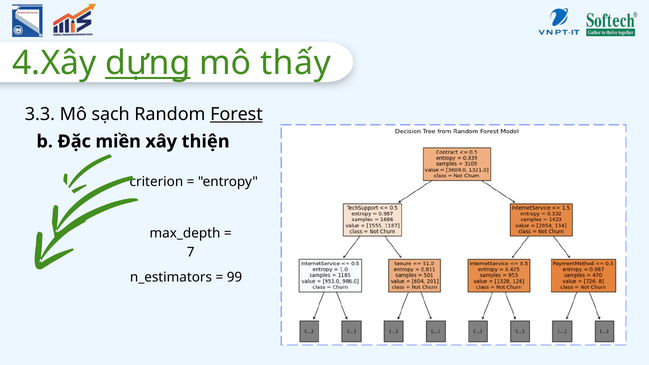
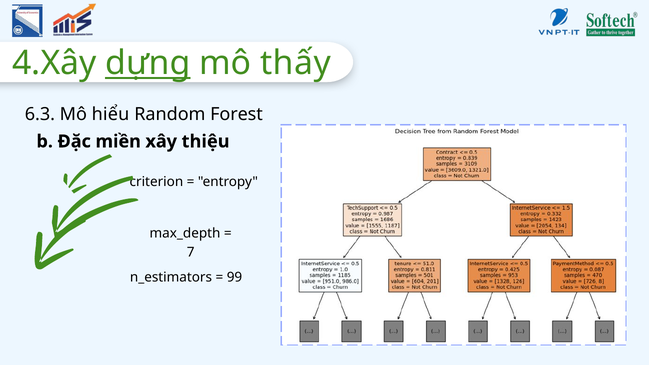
3.3: 3.3 -> 6.3 (40, 114)
sạch: sạch -> hiểu (110, 114)
Forest underline: present -> none (236, 114)
thiện: thiện -> thiệu (206, 141)
